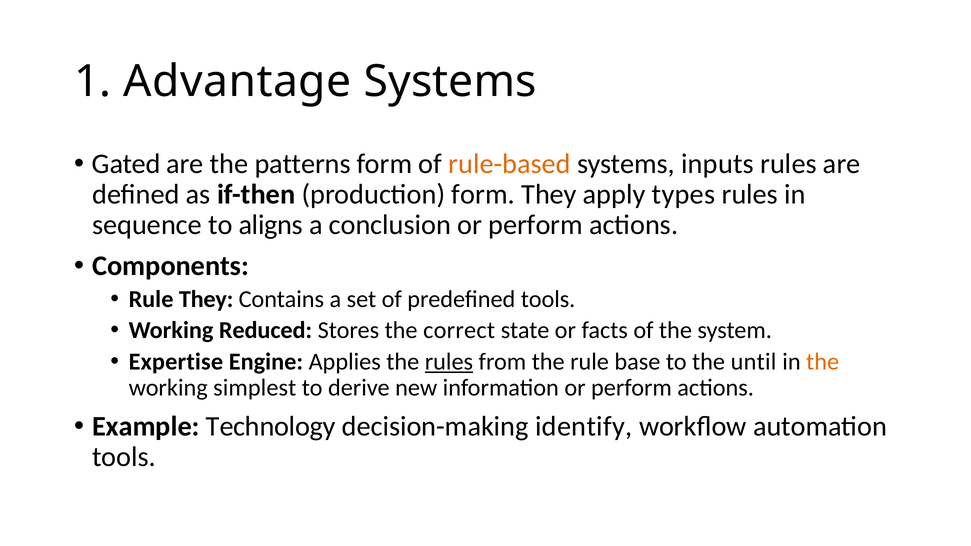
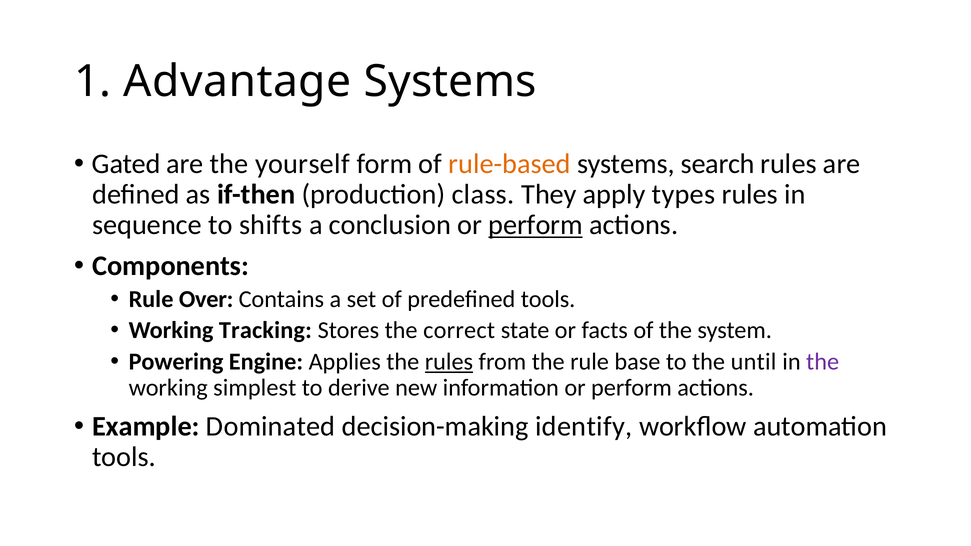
patterns: patterns -> yourself (302, 164)
inputs: inputs -> search (718, 164)
production form: form -> class (483, 195)
aligns: aligns -> shifts (271, 225)
perform underline: none -> present (536, 225)
Rule They: They -> Over (206, 299)
Reduced: Reduced -> Tracking (265, 331)
Expertise: Expertise -> Powering (176, 362)
the colour: orange -> purple (823, 362)
Technology: Technology -> Dominated (271, 426)
